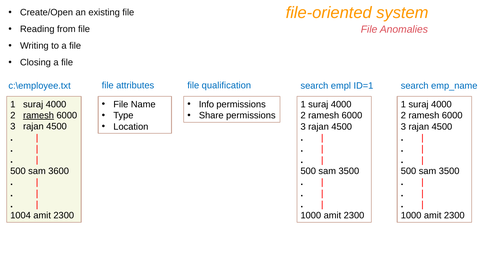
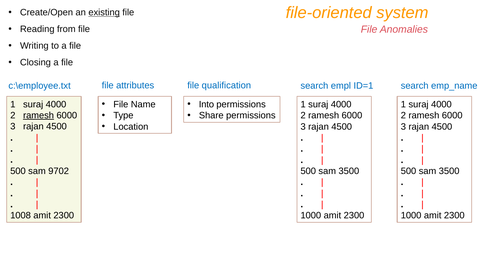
existing underline: none -> present (104, 12)
Info: Info -> Into (206, 104)
3600: 3600 -> 9702 (59, 171)
1004: 1004 -> 1008 (21, 215)
